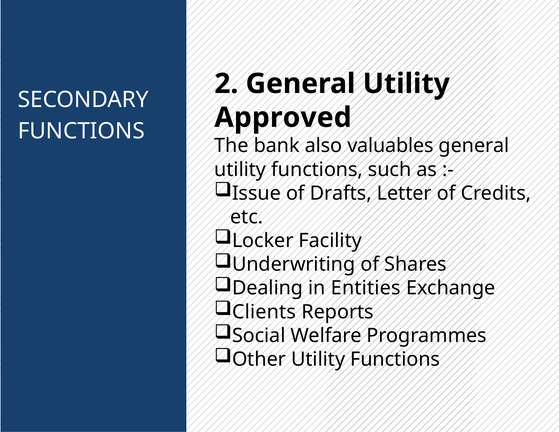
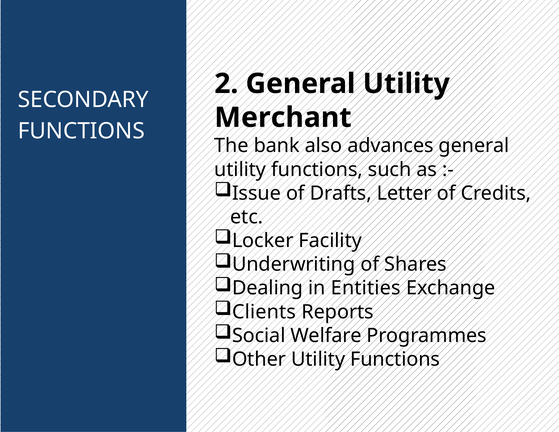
Approved: Approved -> Merchant (283, 118)
valuables: valuables -> advances (391, 146)
